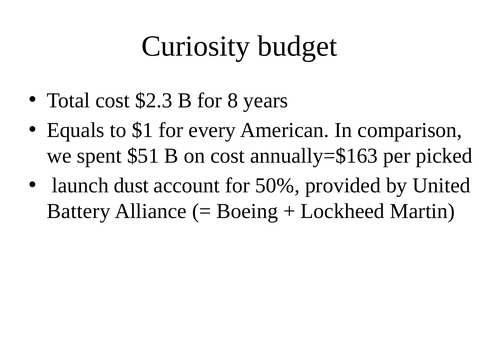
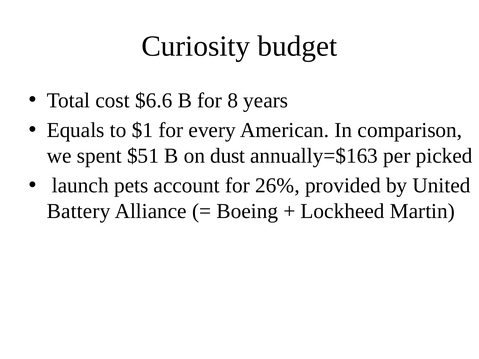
$2.3: $2.3 -> $6.6 (154, 100)
on cost: cost -> dust (228, 156)
dust: dust -> pets (131, 186)
50%: 50% -> 26% (277, 186)
